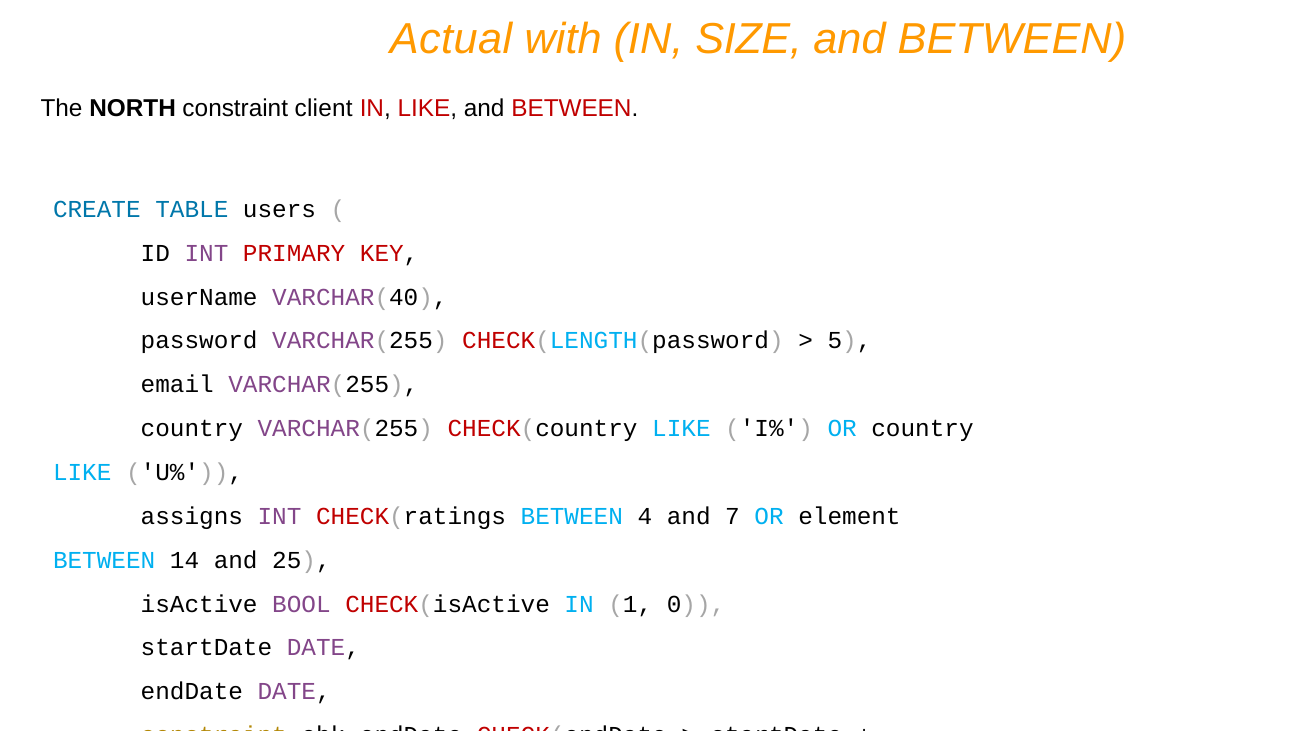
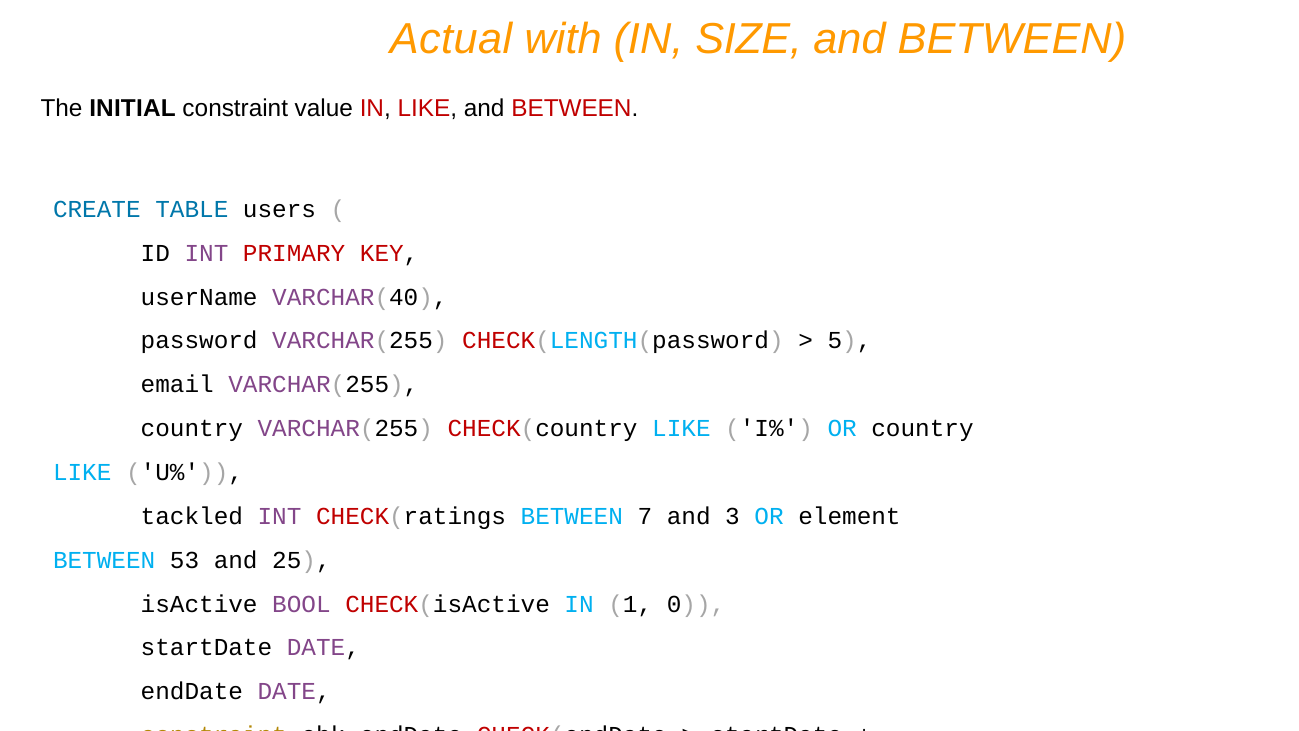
NORTH: NORTH -> INITIAL (132, 108)
client: client -> value (324, 108)
assigns: assigns -> tackled (192, 516)
BETWEEN 4: 4 -> 7 (645, 516)
and 7: 7 -> 3 (733, 516)
14: 14 -> 53 (185, 560)
